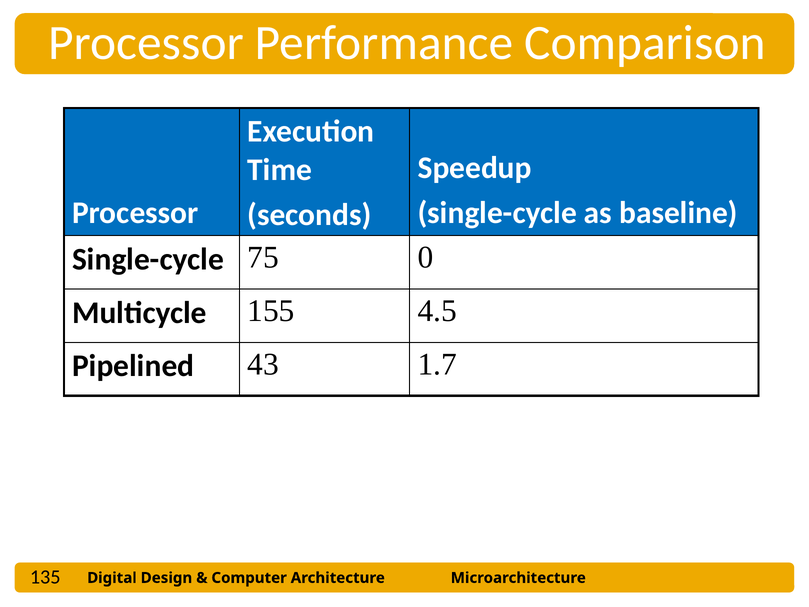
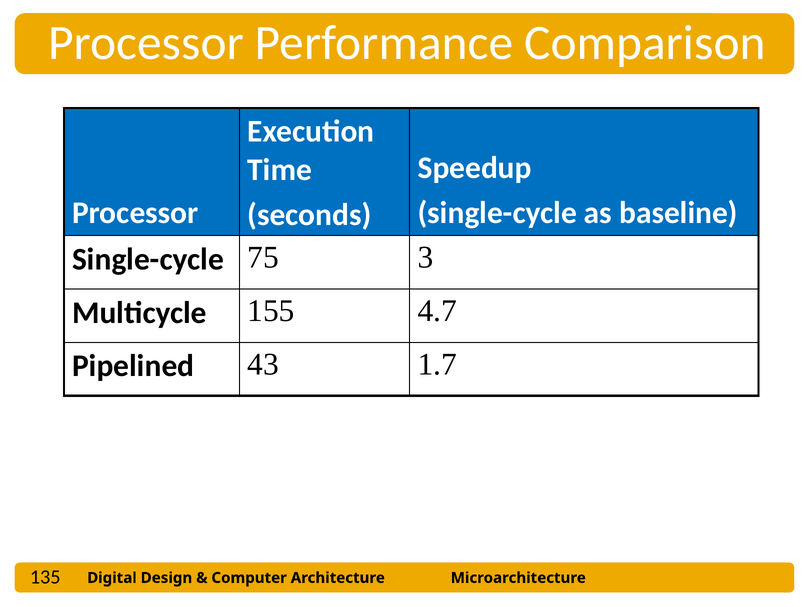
0: 0 -> 3 (426, 257)
4.5: 4.5 -> 4.7 (437, 311)
